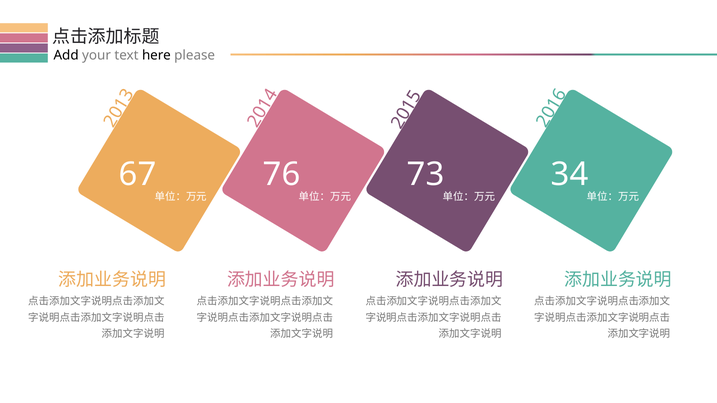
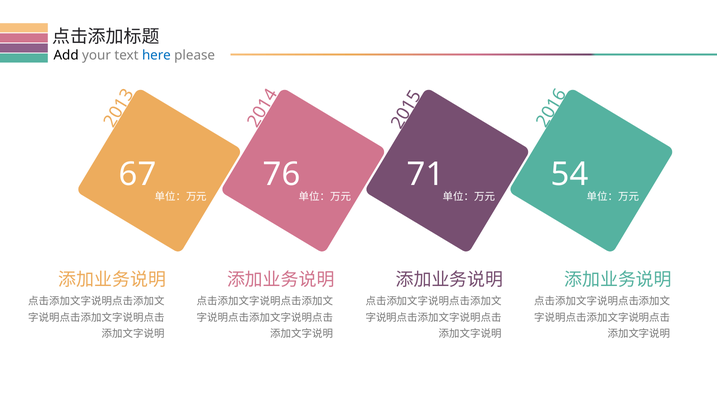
here colour: black -> blue (156, 55)
73: 73 -> 71 (426, 175)
34: 34 -> 54 (570, 175)
